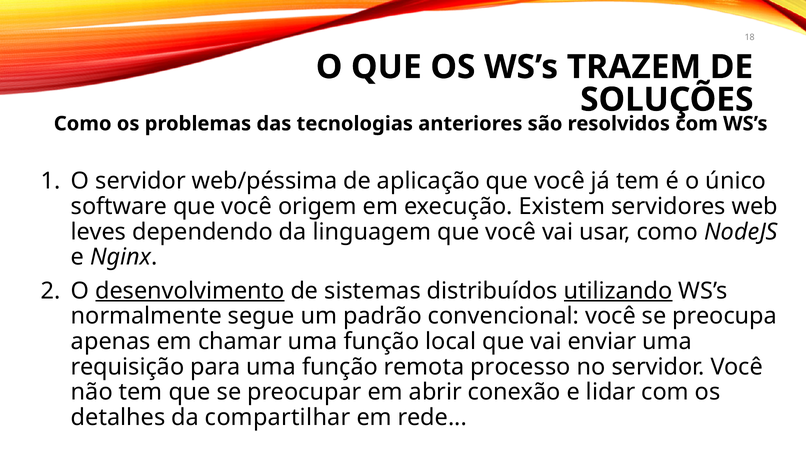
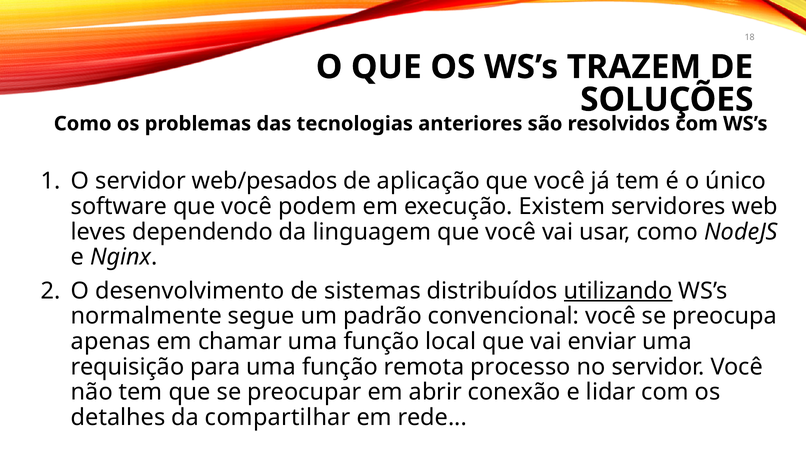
web/péssima: web/péssima -> web/pesados (265, 181)
origem: origem -> podem (317, 207)
desenvolvimento underline: present -> none (190, 291)
